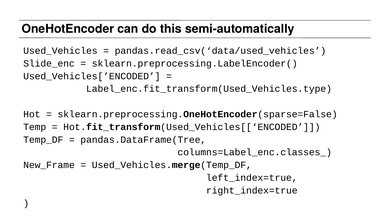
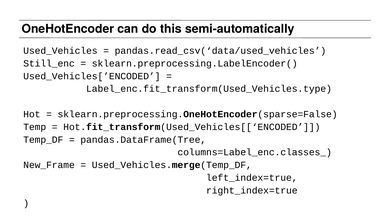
Slide_enc: Slide_enc -> Still_enc (49, 63)
